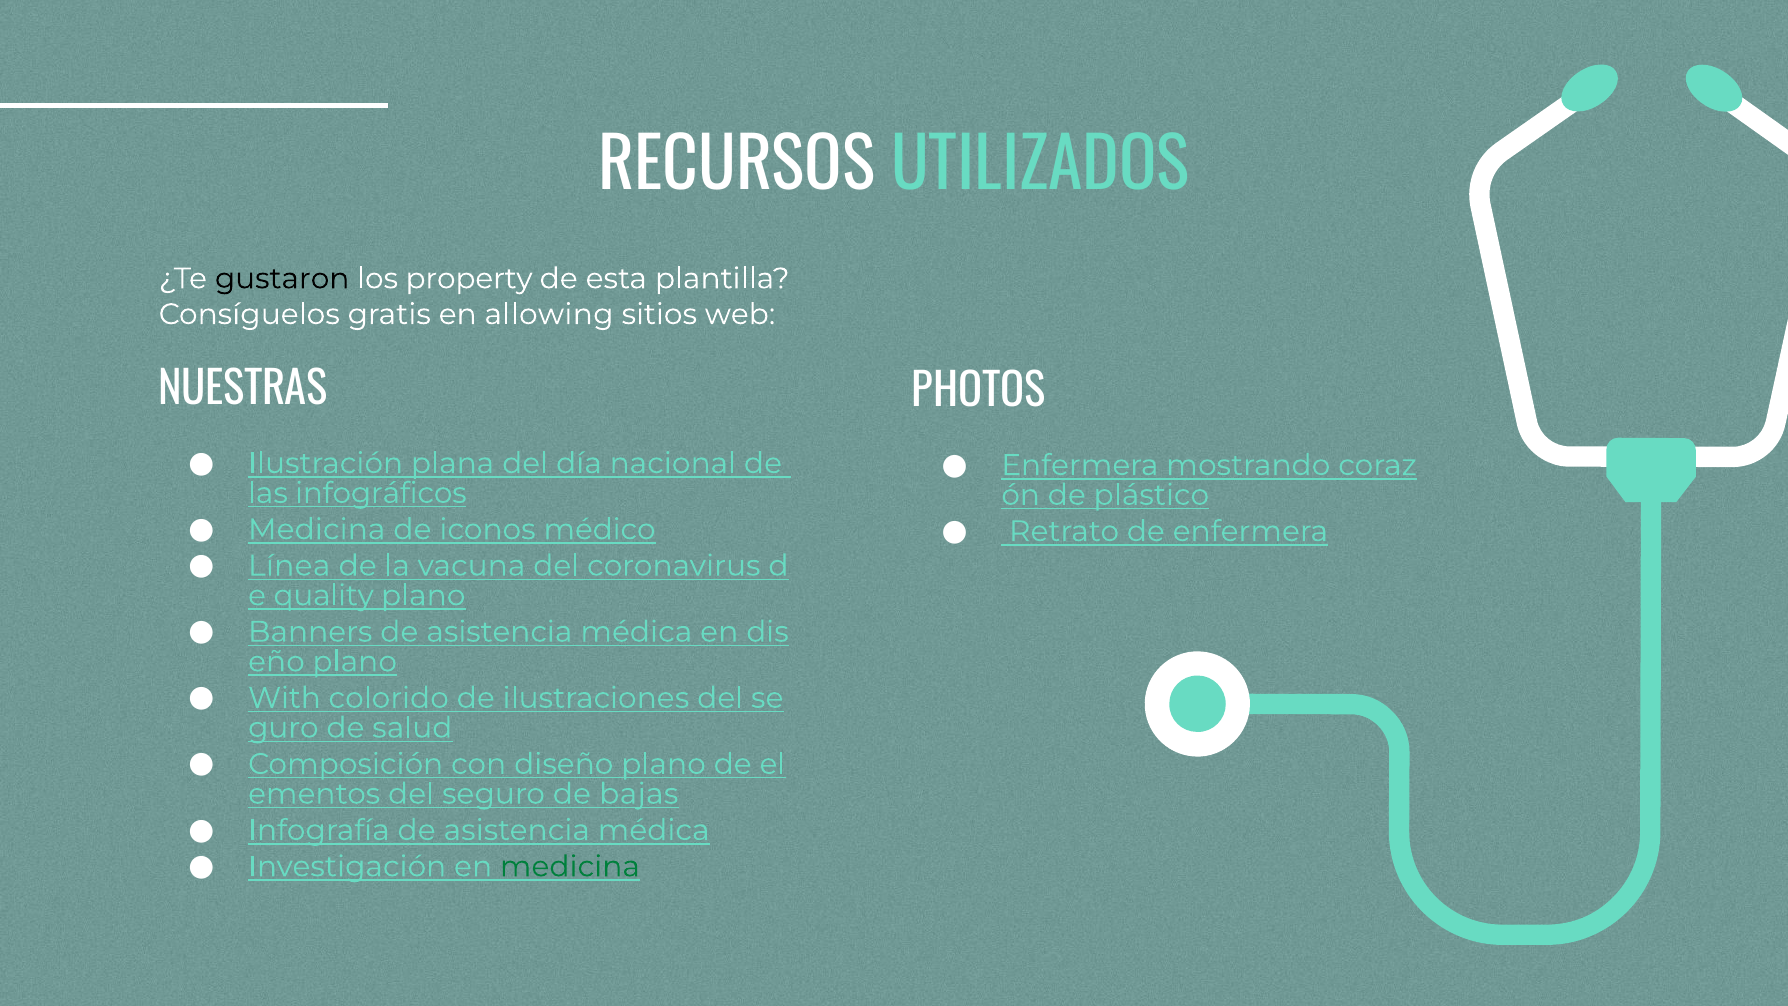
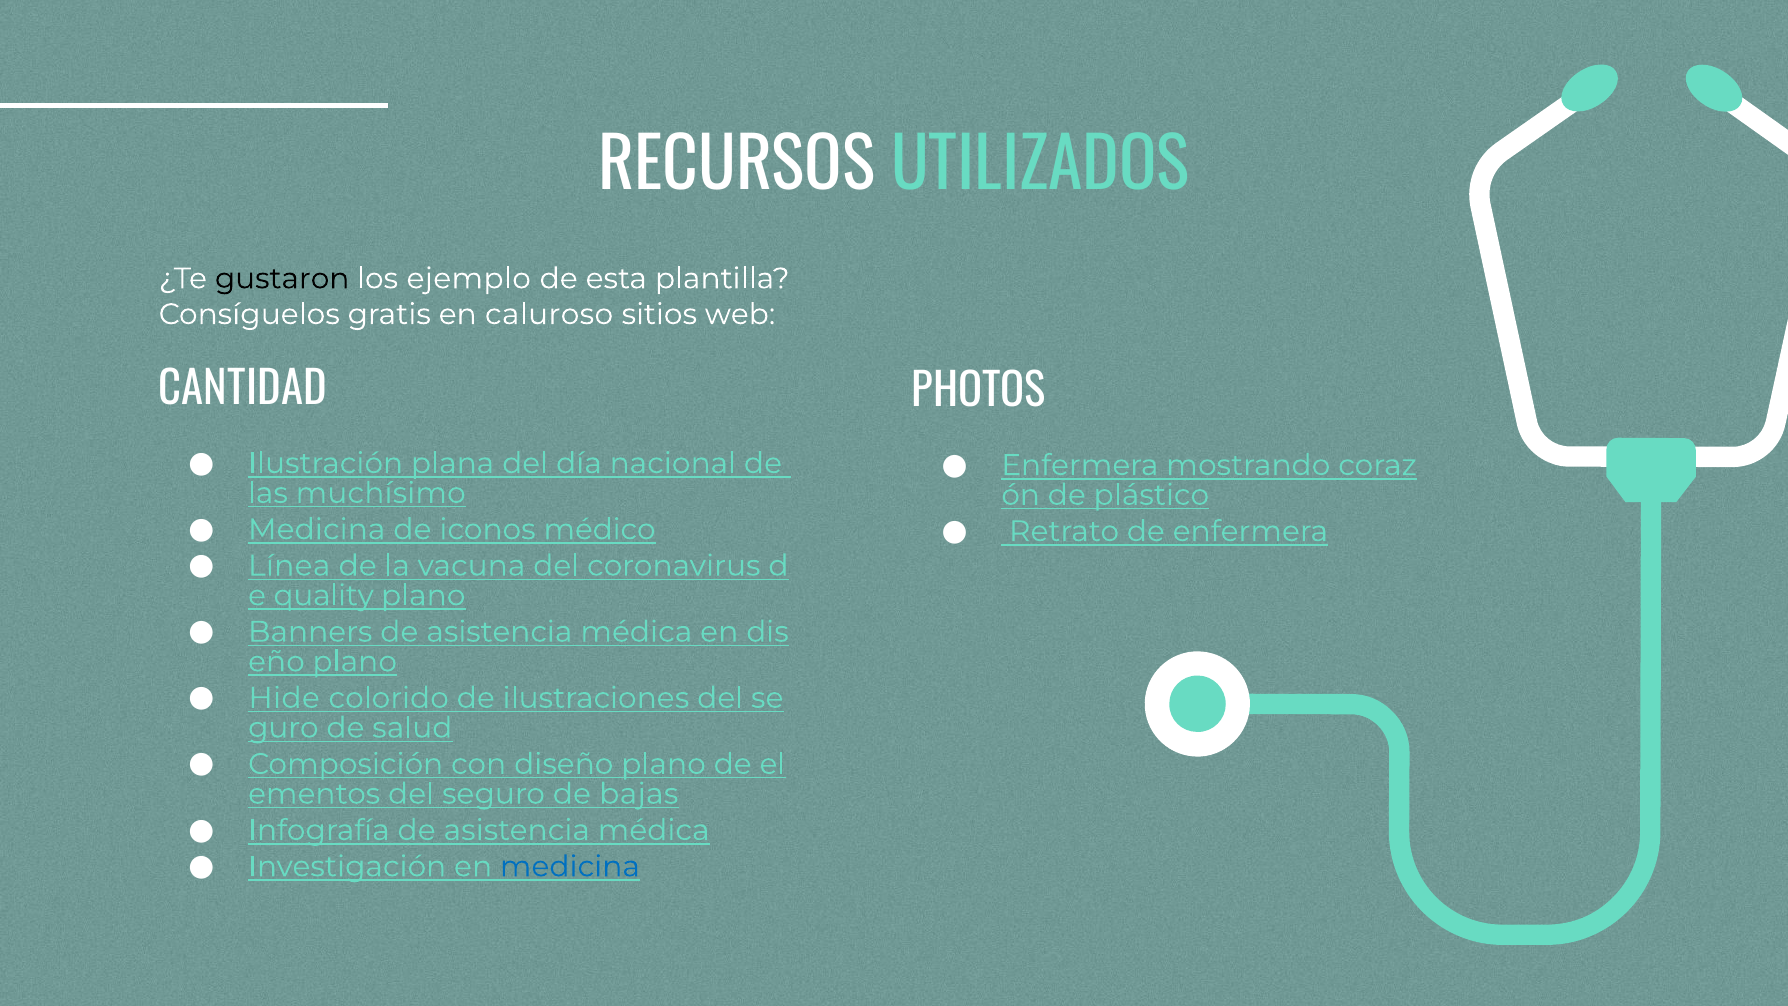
property: property -> ejemplo (469, 279)
allowing: allowing -> caluroso (549, 314)
NUESTRAS: NUESTRAS -> CANTIDAD (243, 390)
infográficos: infográficos -> muchísimo (381, 493)
With: With -> Hide (284, 698)
medicina colour: green -> blue (570, 866)
